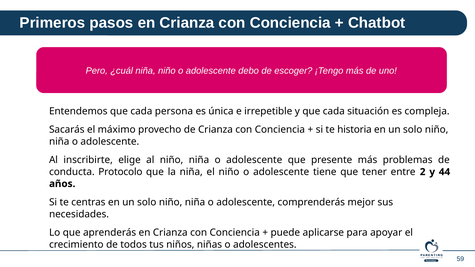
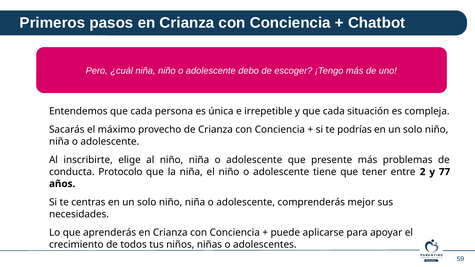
historia: historia -> podrías (354, 130)
44: 44 -> 77 (445, 172)
